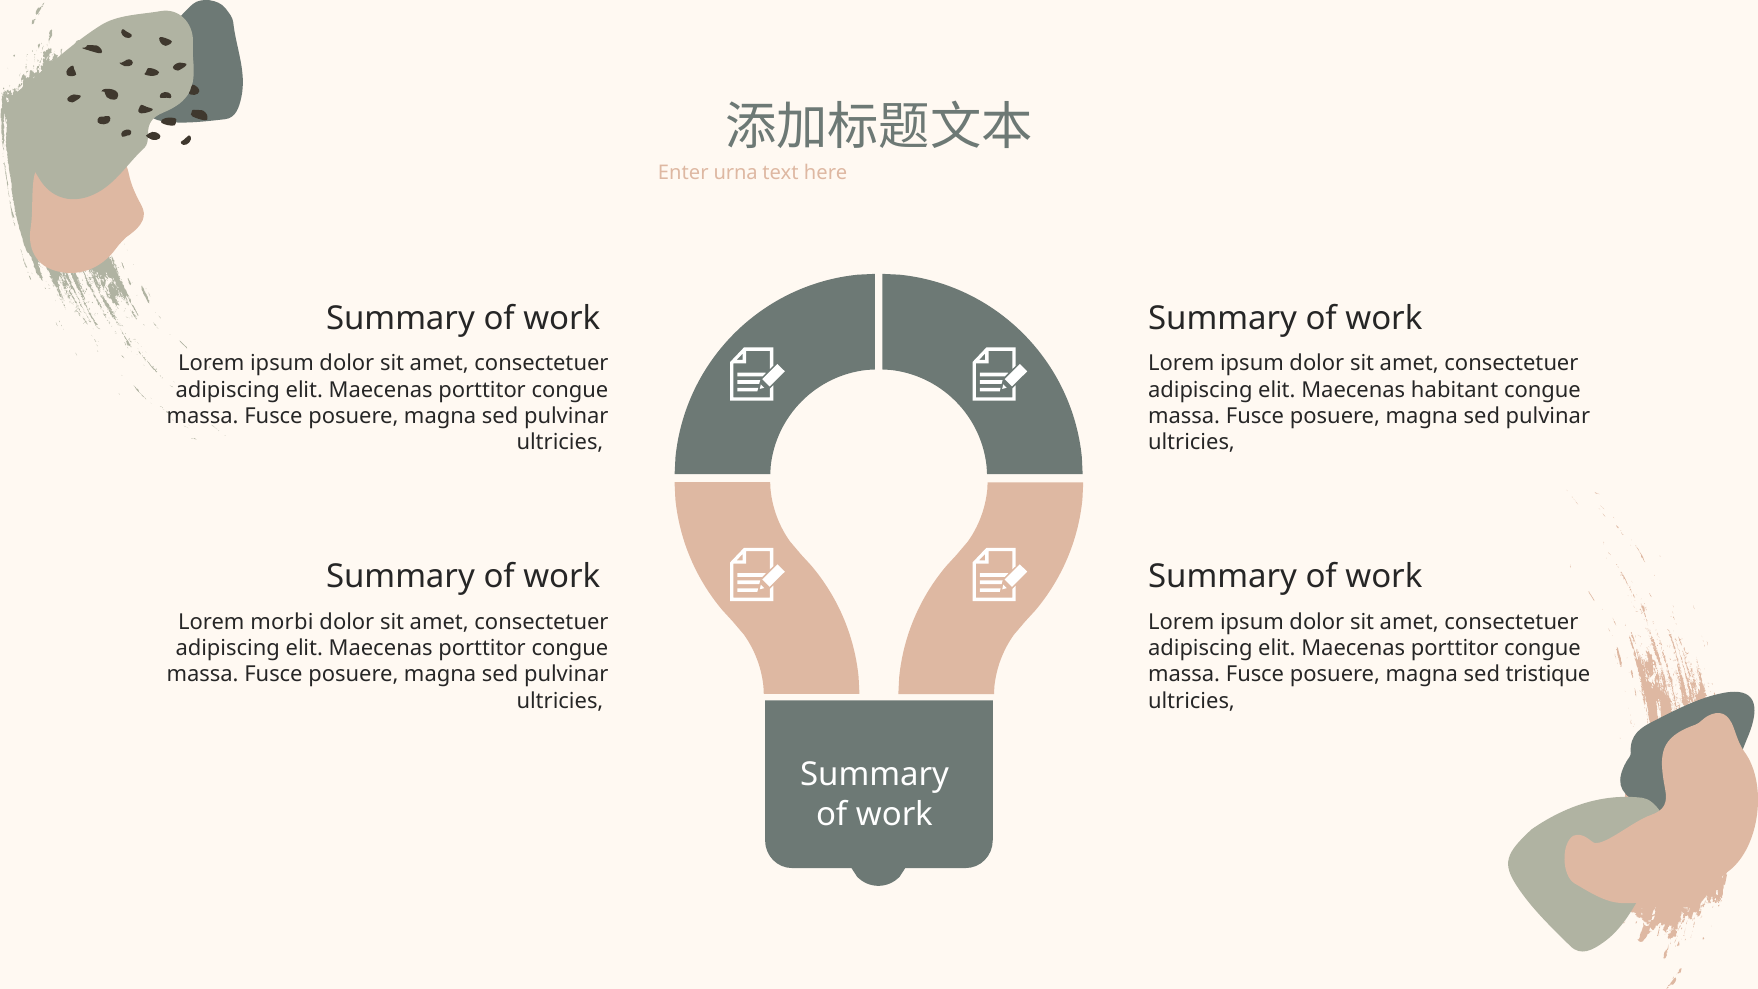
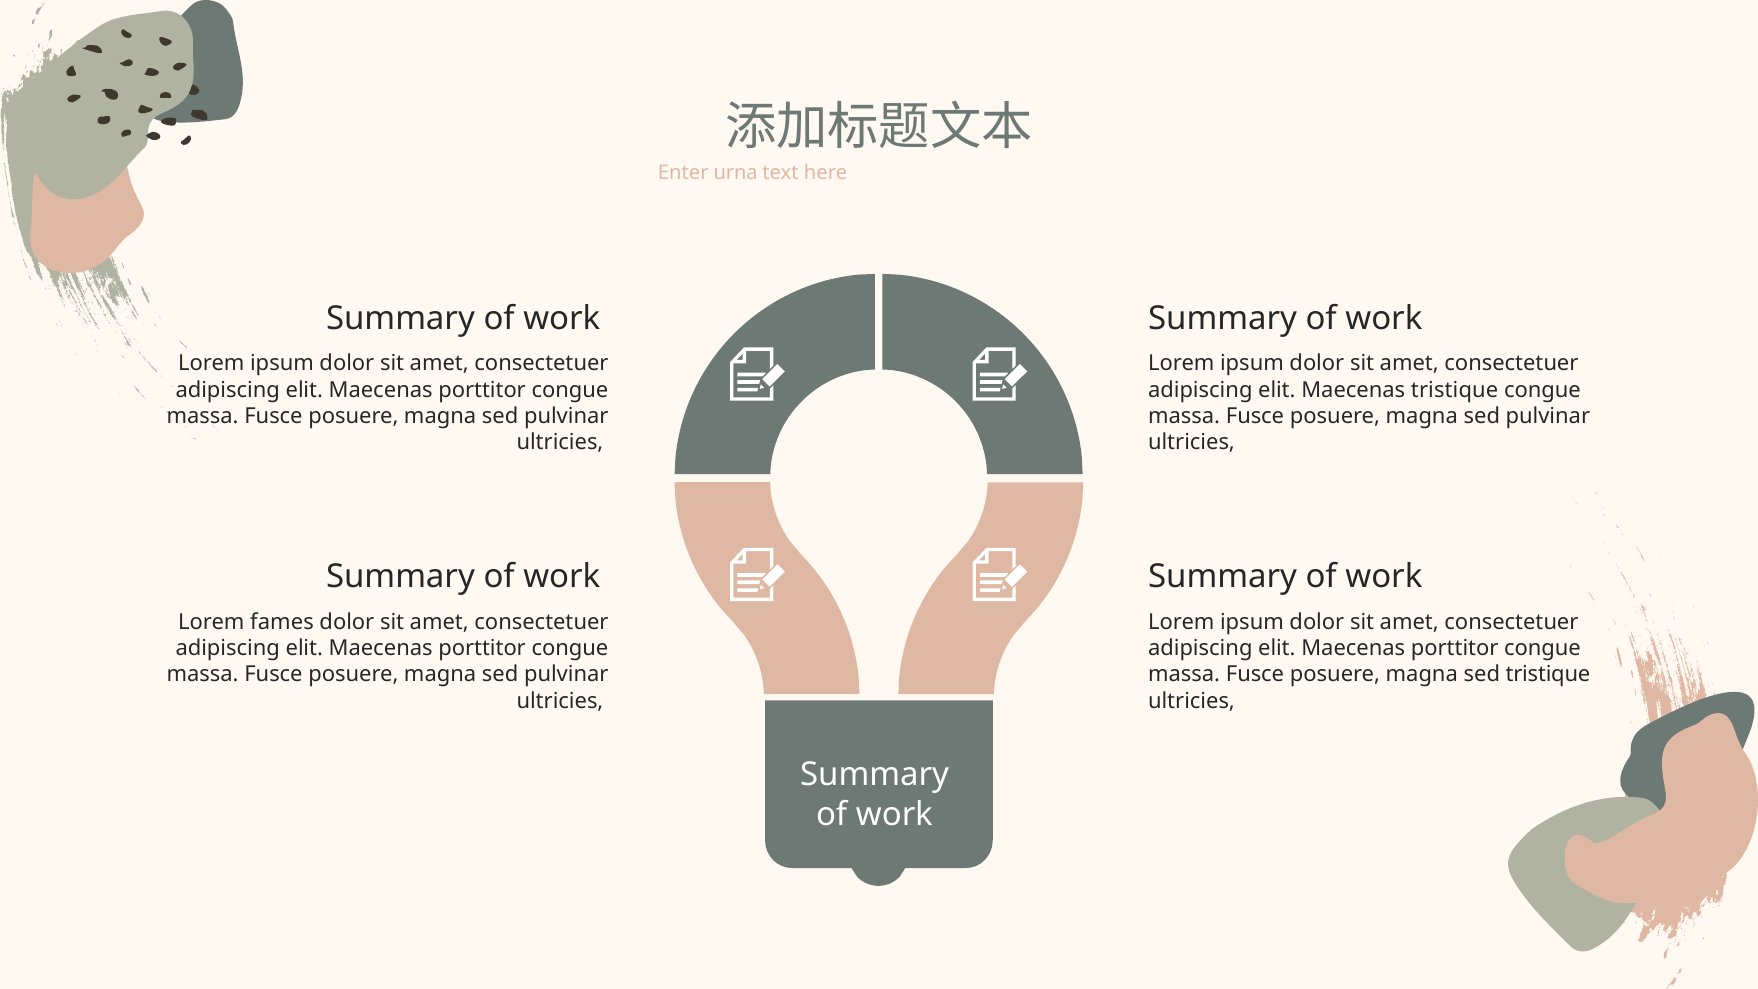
Maecenas habitant: habitant -> tristique (1455, 390)
morbi: morbi -> fames (282, 622)
